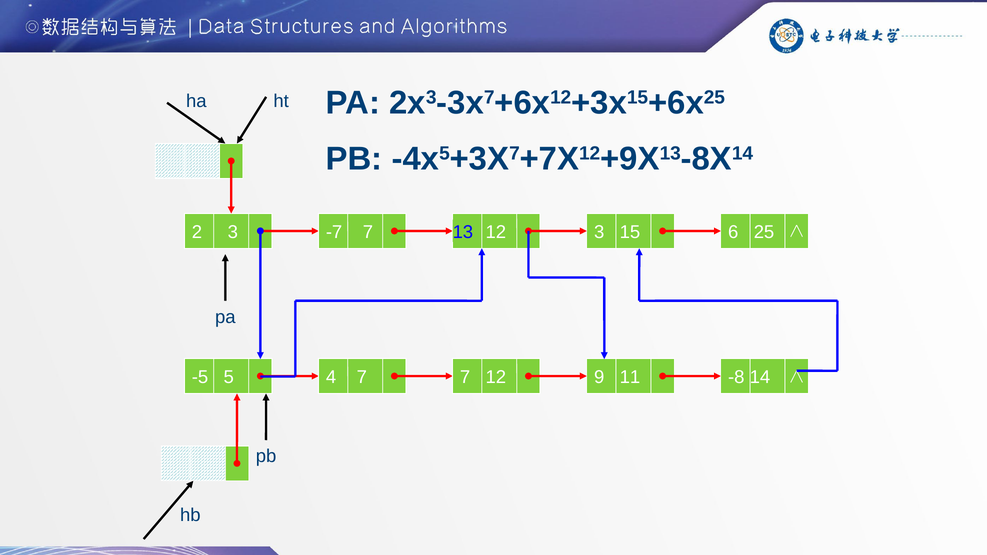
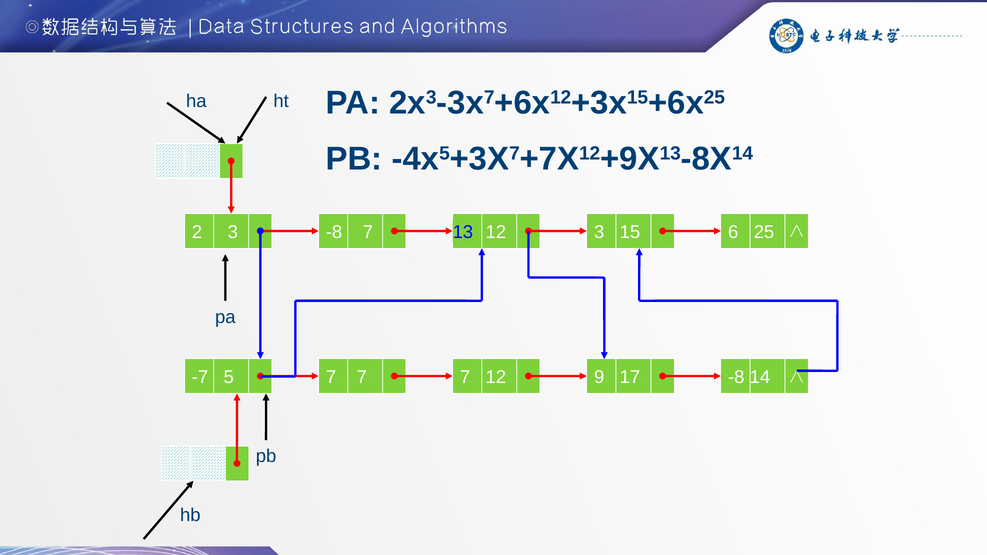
3 -7: -7 -> -8 (334, 232)
-5: -5 -> -7 (200, 377)
5 4: 4 -> 7 (331, 377)
11: 11 -> 17 (630, 377)
